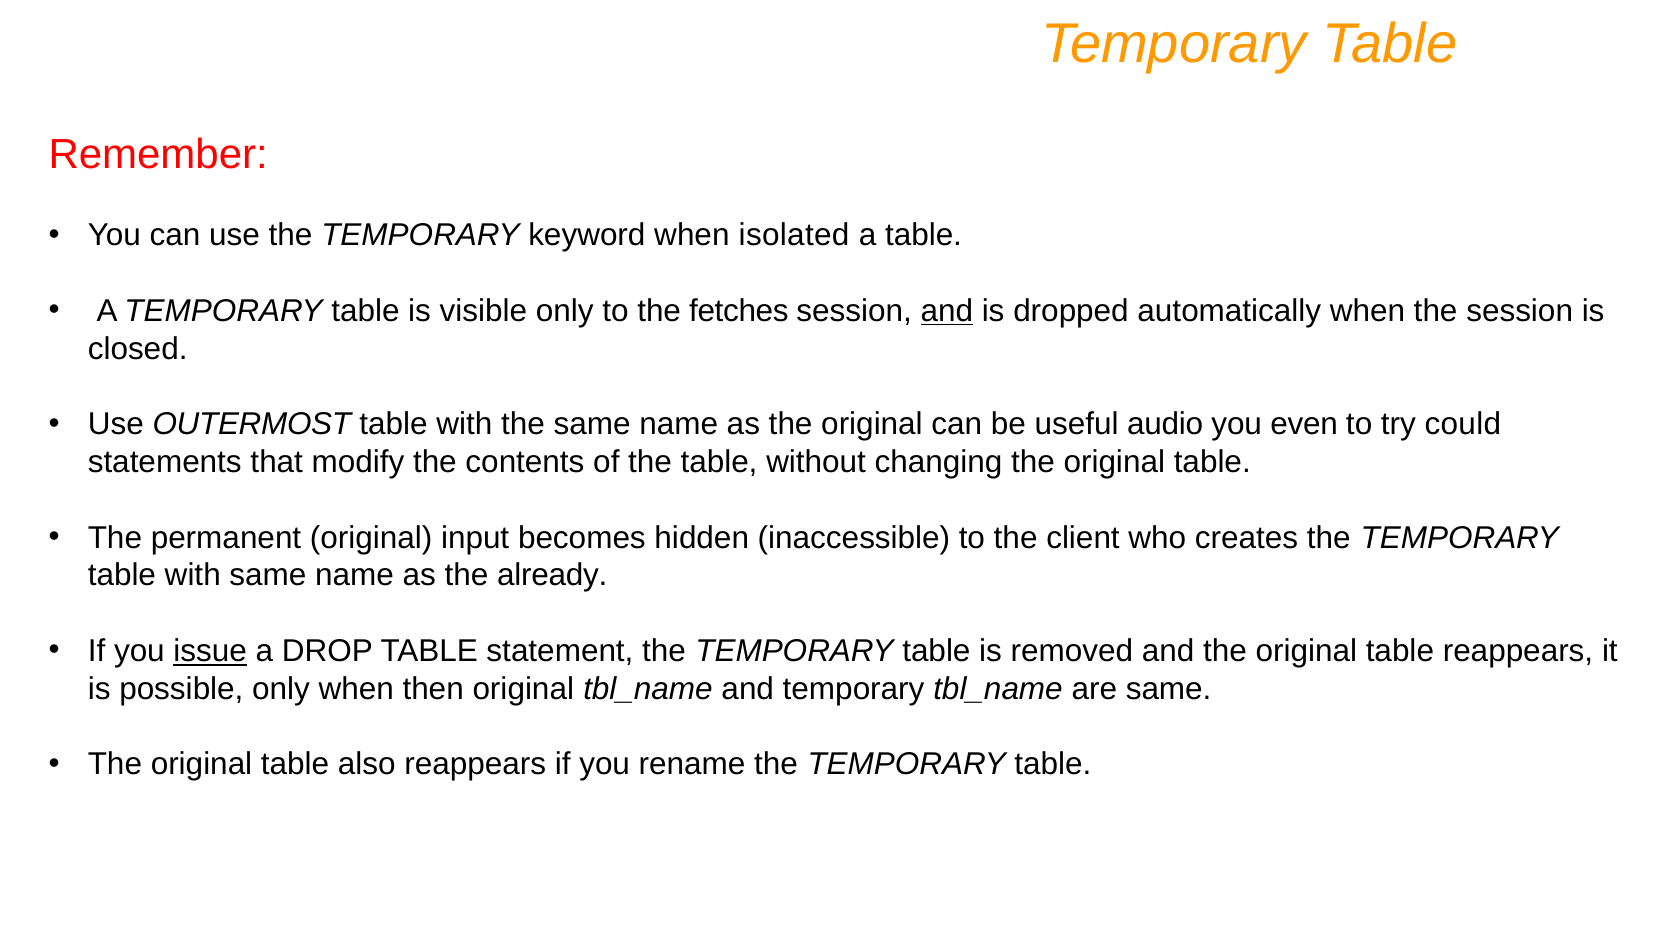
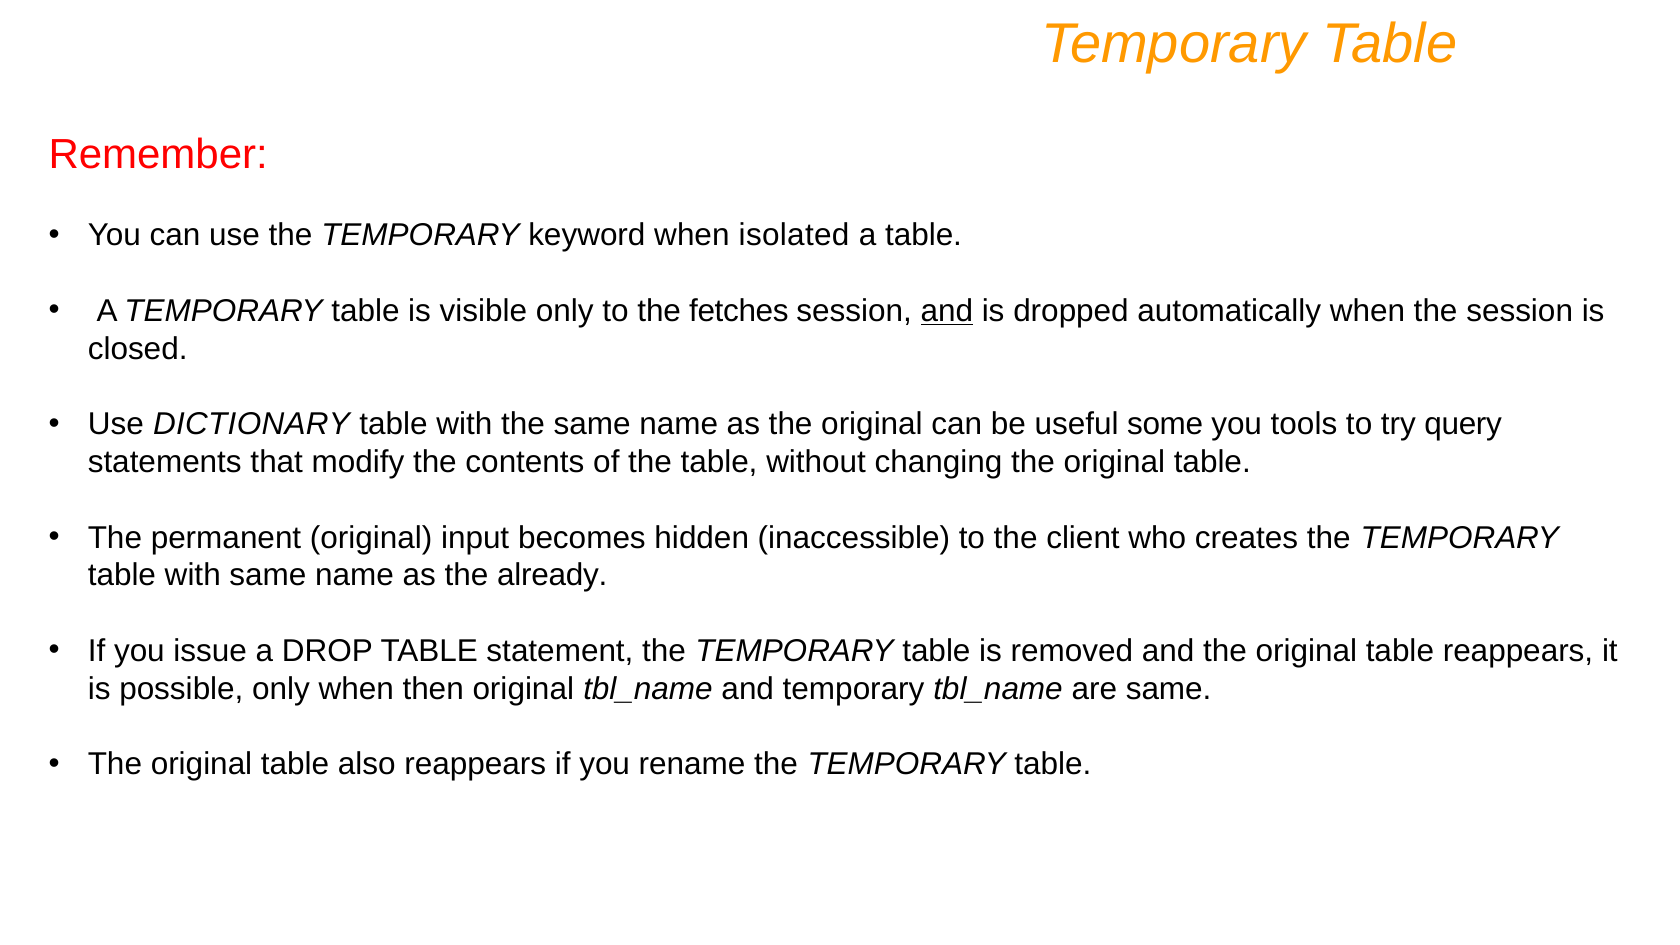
OUTERMOST: OUTERMOST -> DICTIONARY (252, 424)
audio: audio -> some (1165, 424)
even: even -> tools (1304, 424)
could: could -> query (1463, 424)
issue underline: present -> none (210, 651)
